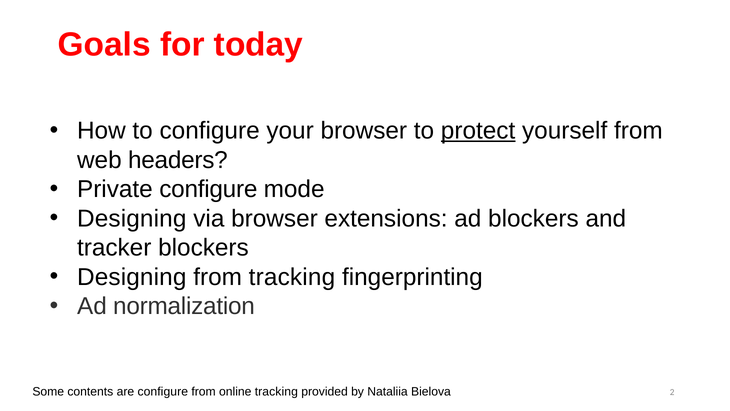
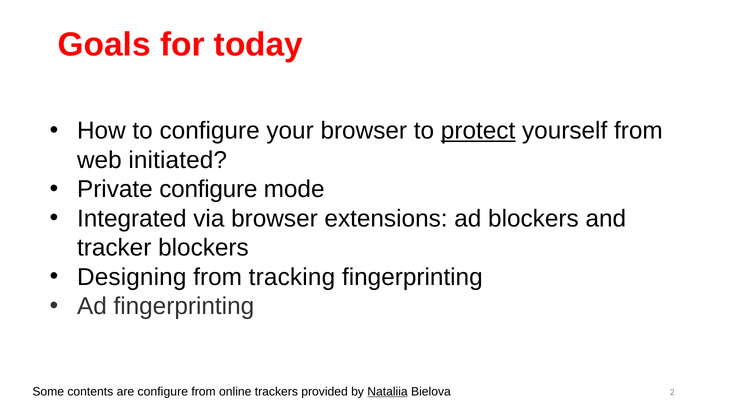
headers: headers -> initiated (178, 160)
Designing: Designing -> Integrated (132, 218)
Ad normalization: normalization -> fingerprinting (184, 306)
online tracking: tracking -> trackers (276, 391)
Nataliia underline: none -> present (388, 391)
